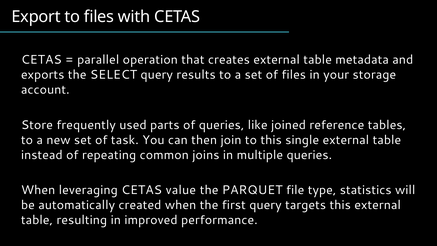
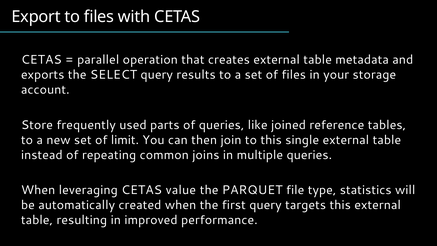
task: task -> limit (125, 140)
